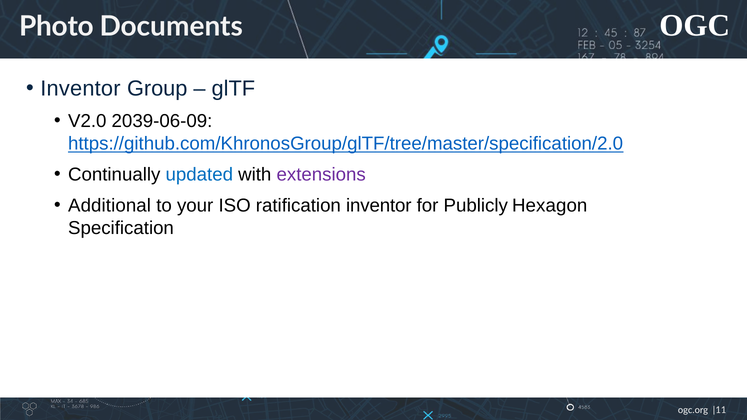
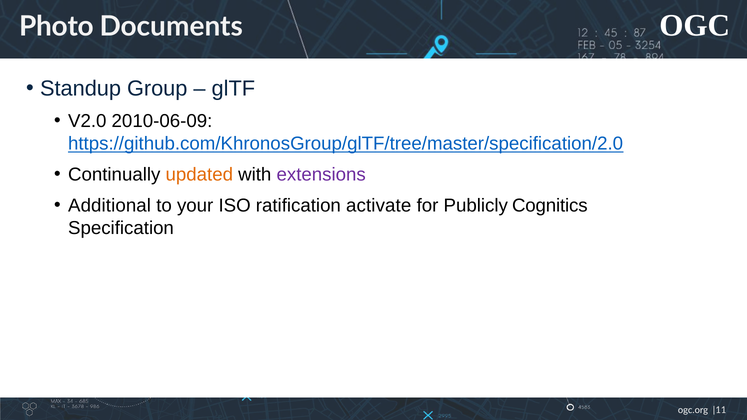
Inventor: Inventor -> Standup (81, 89)
2039-06-09: 2039-06-09 -> 2010-06-09 (162, 121)
updated colour: blue -> orange (199, 175)
ratification inventor: inventor -> activate (379, 206)
Hexagon: Hexagon -> Cognitics (550, 206)
